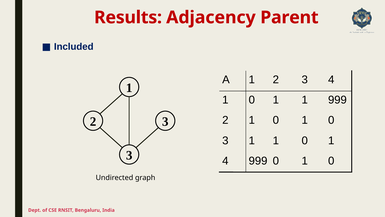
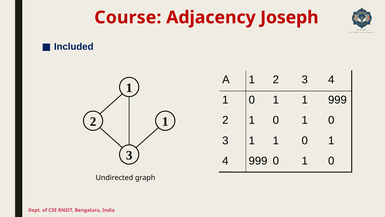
Results: Results -> Course (128, 17)
Parent: Parent -> Joseph (289, 17)
3: 3 -> 1 (165, 121)
